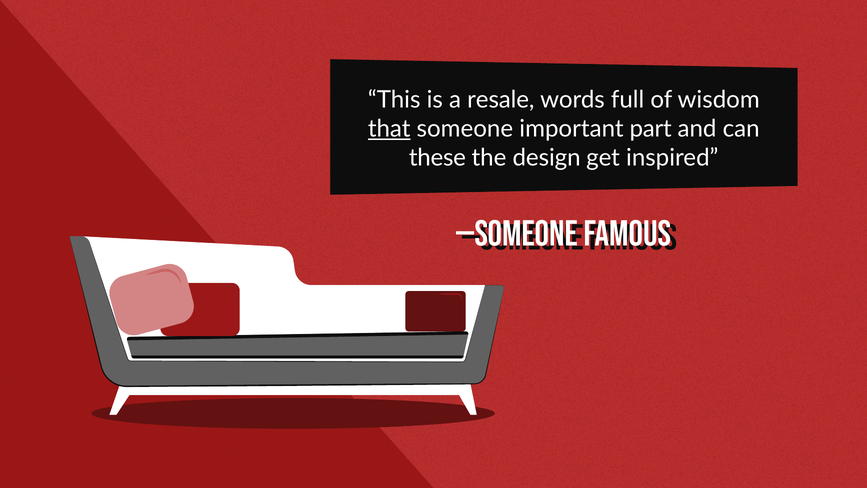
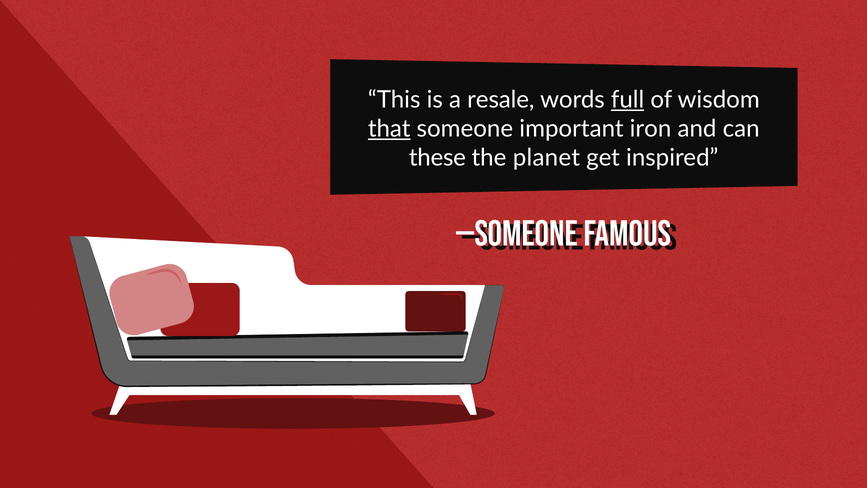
full underline: none -> present (628, 100)
part: part -> iron (651, 129)
design: design -> planet (546, 157)
